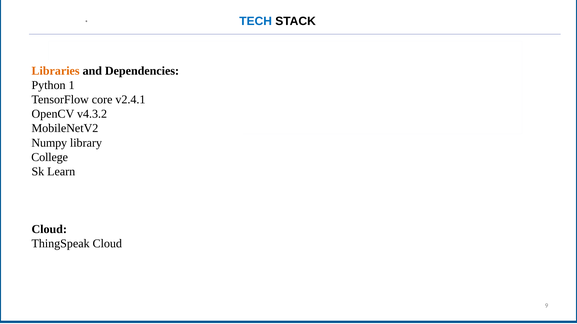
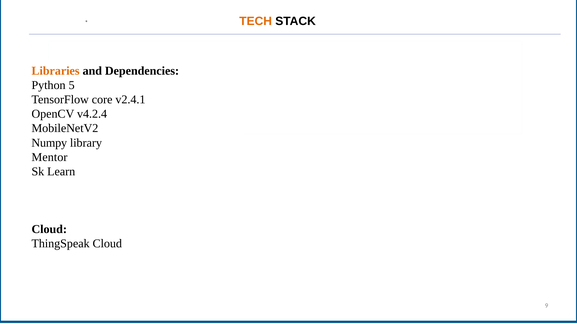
TECH colour: blue -> orange (256, 21)
1: 1 -> 5 (72, 85)
v4.3.2: v4.3.2 -> v4.2.4 (92, 114)
College: College -> Mentor (50, 157)
